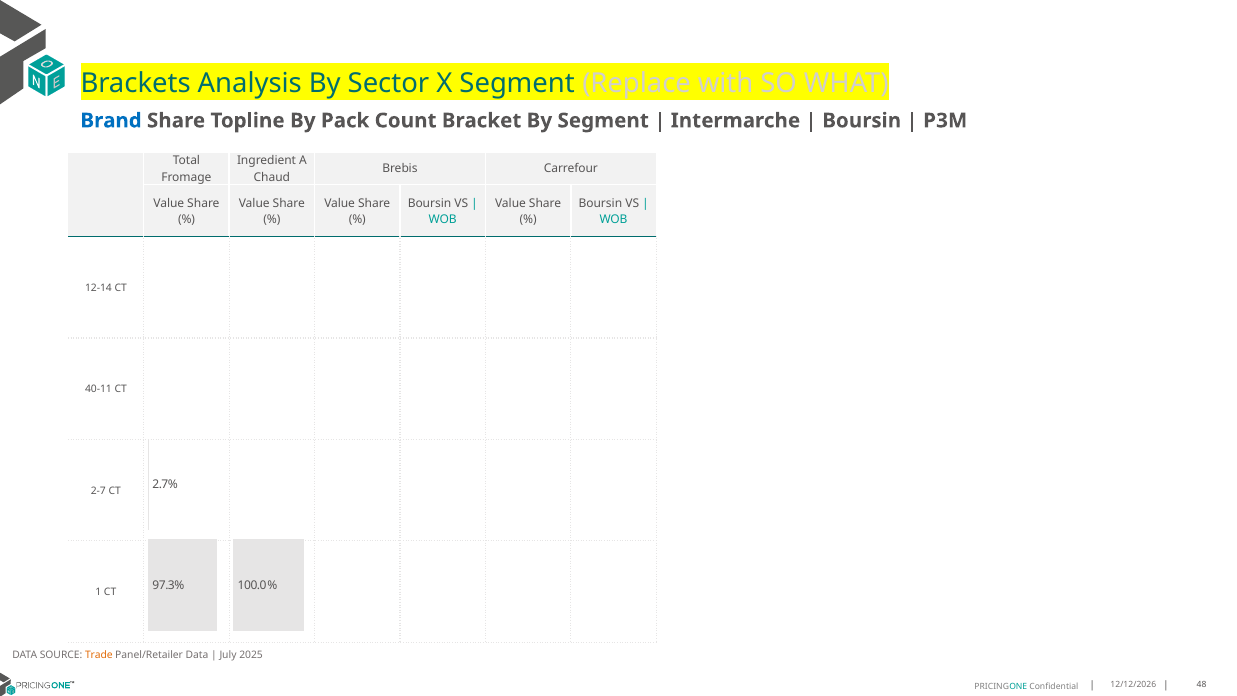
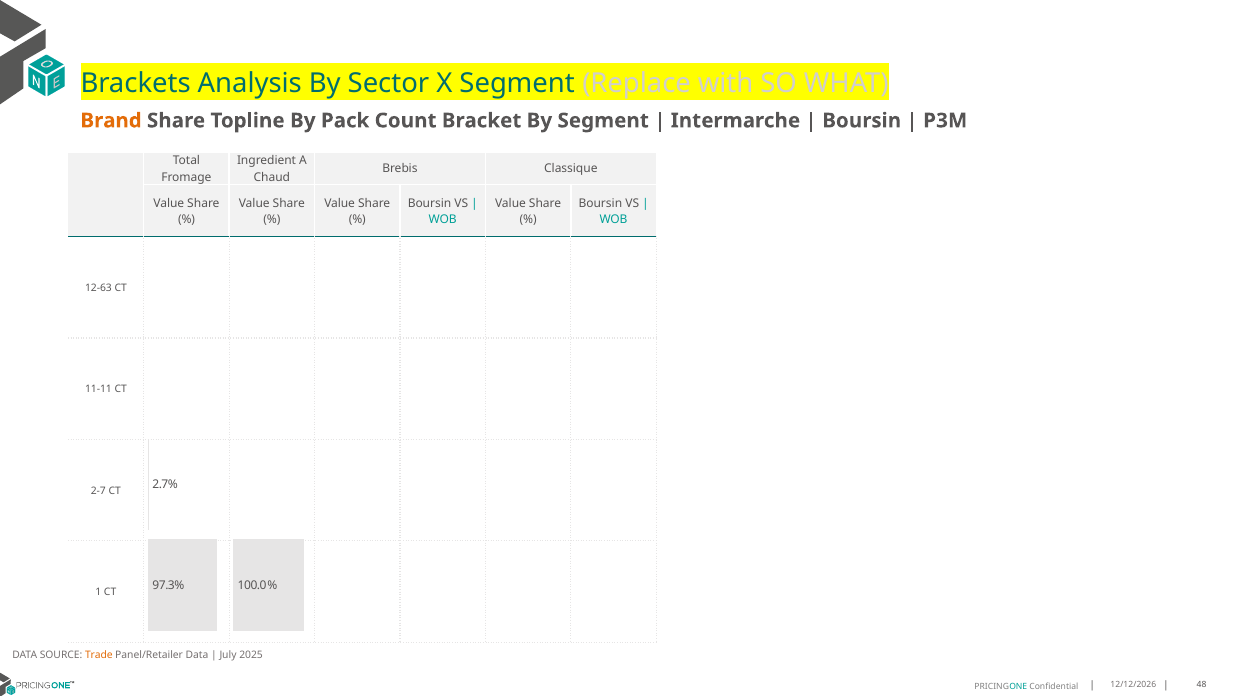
Brand colour: blue -> orange (111, 121)
Carrefour: Carrefour -> Classique (571, 169)
12-14: 12-14 -> 12-63 (98, 288)
40-11: 40-11 -> 11-11 (98, 389)
